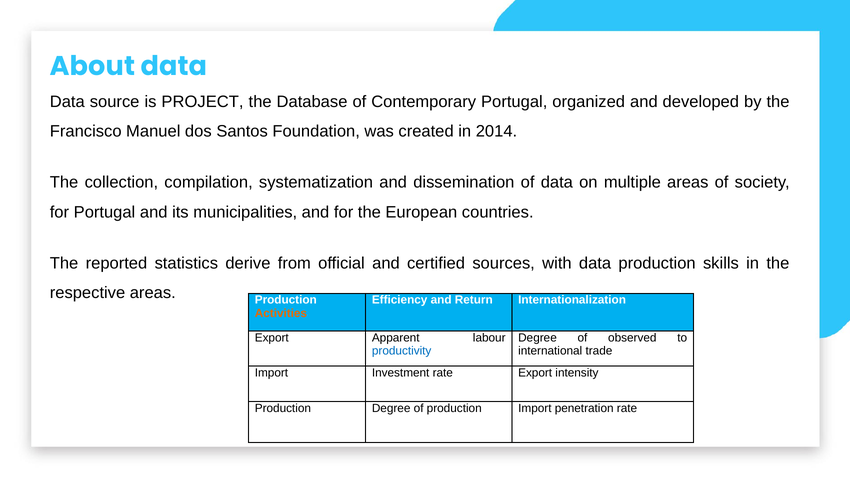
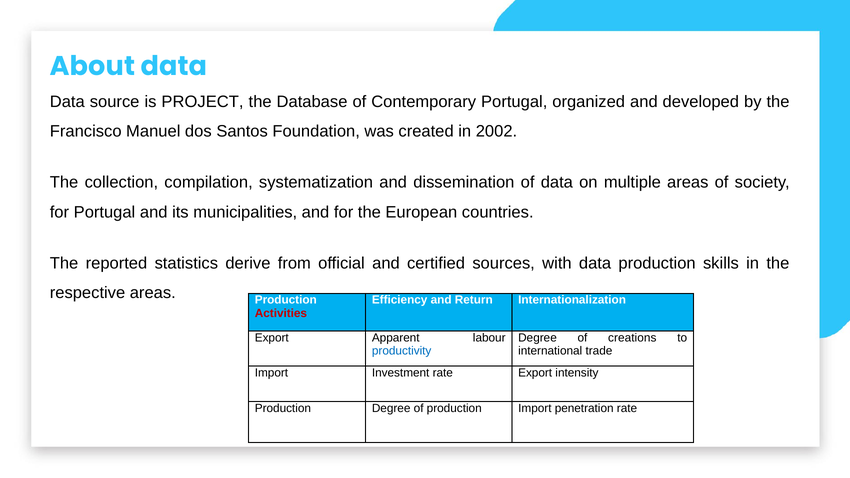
2014: 2014 -> 2002 (496, 131)
Activities colour: orange -> red (281, 313)
observed: observed -> creations (632, 338)
